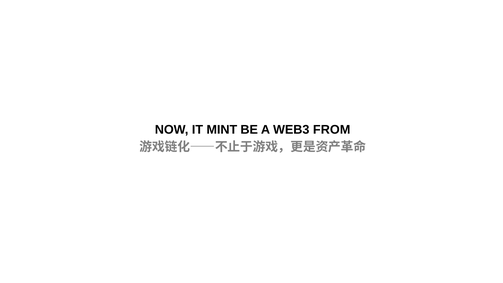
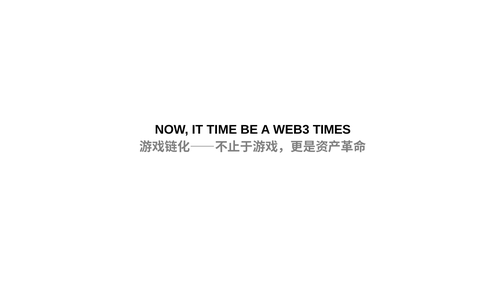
MINT: MINT -> TIME (222, 130)
FROM: FROM -> TIMES (332, 130)
